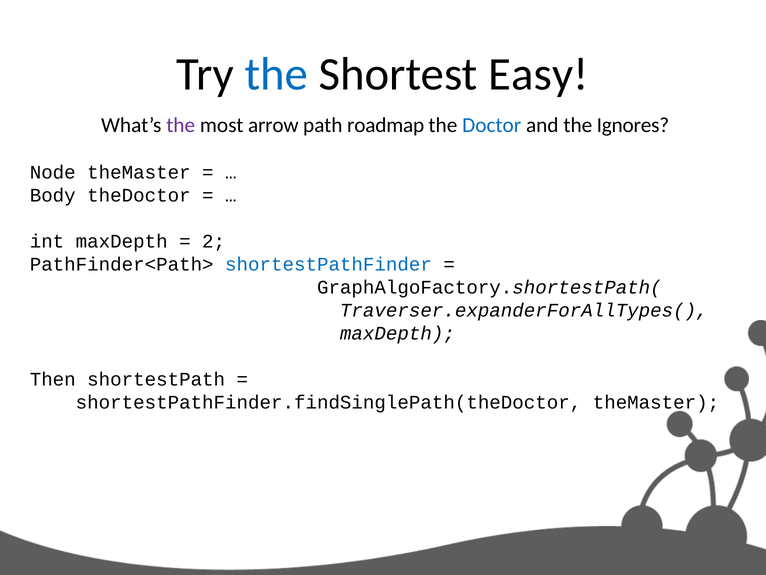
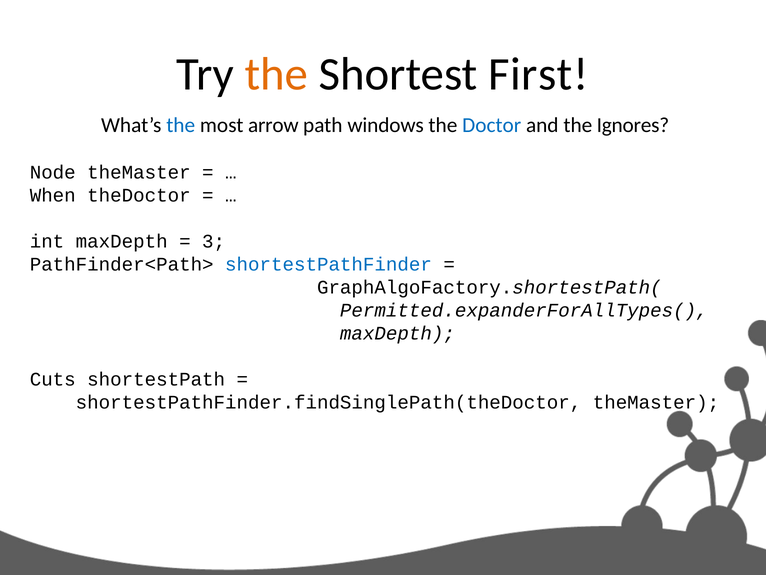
the colour: blue -> orange (276, 74)
Easy: Easy -> First (538, 74)
the colour: purple -> blue (181, 125)
roadmap: roadmap -> windows (386, 125)
Body: Body -> When (53, 195)
2: 2 -> 3 (214, 241)
Traverser.expanderForAllTypes(: Traverser.expanderForAllTypes( -> Permitted.expanderForAllTypes( (524, 310)
Then: Then -> Cuts (53, 379)
